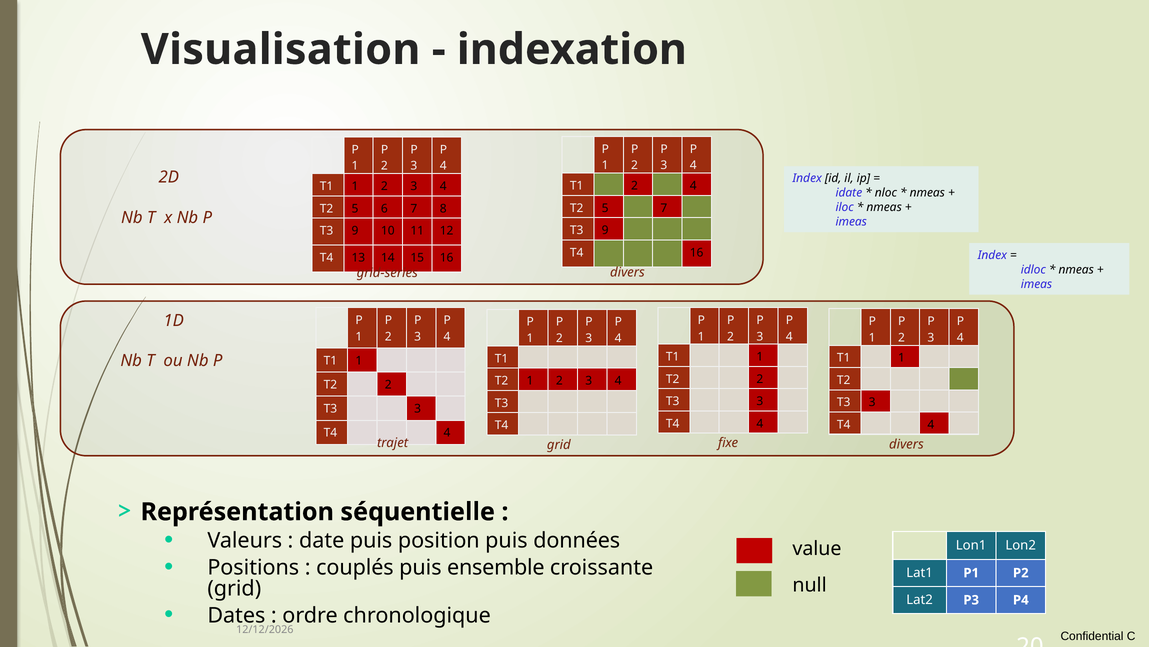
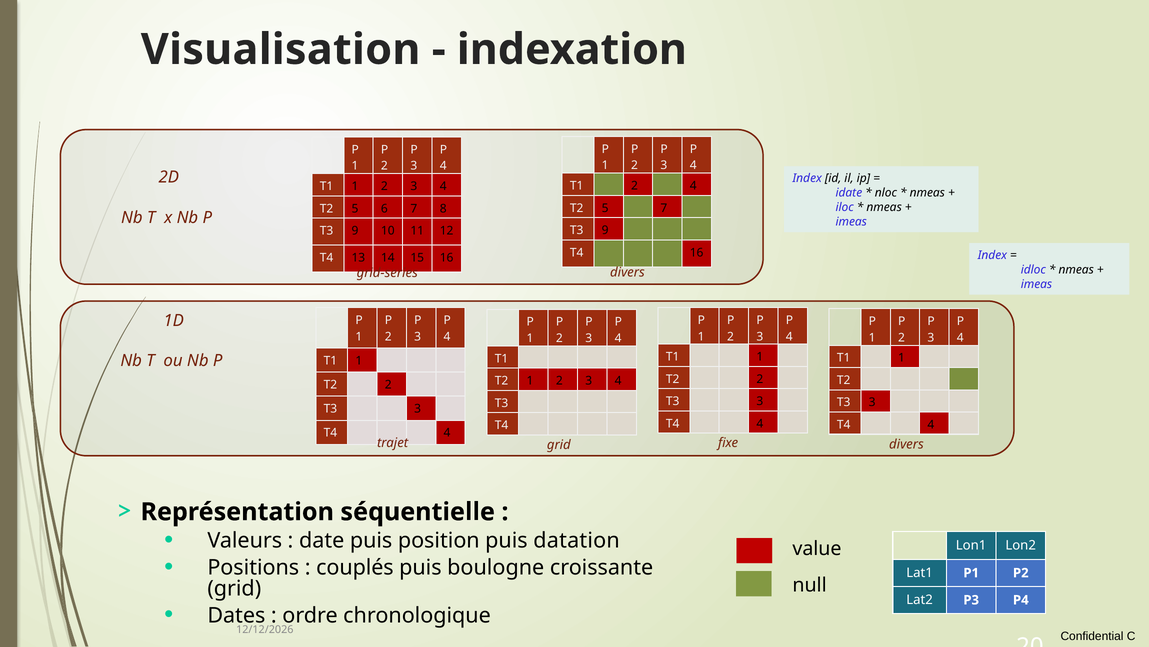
données: données -> datation (577, 540)
ensemble: ensemble -> boulogne (496, 567)
